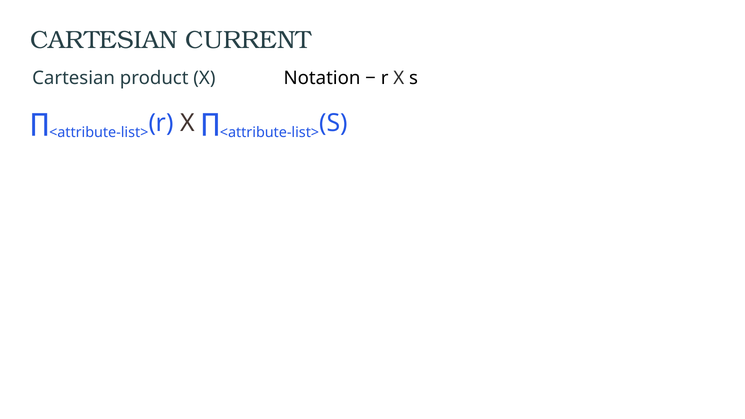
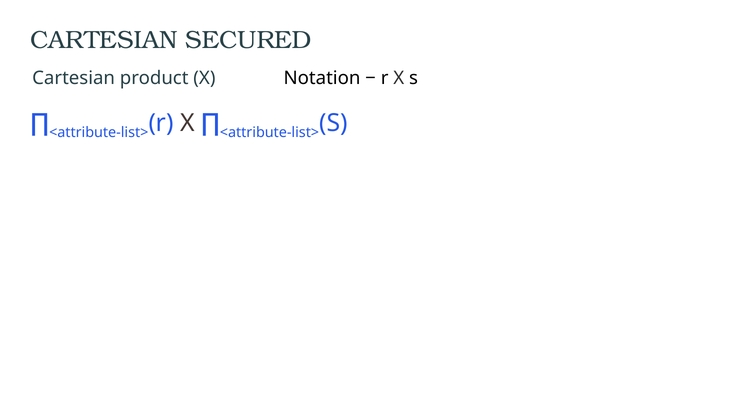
CURRENT: CURRENT -> SECURED (249, 40)
